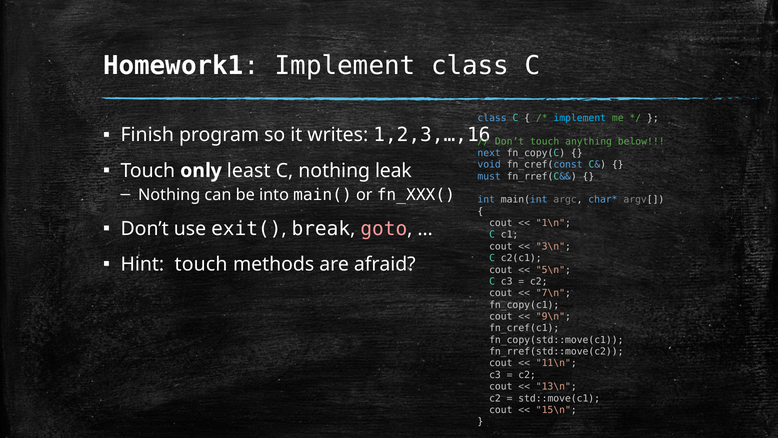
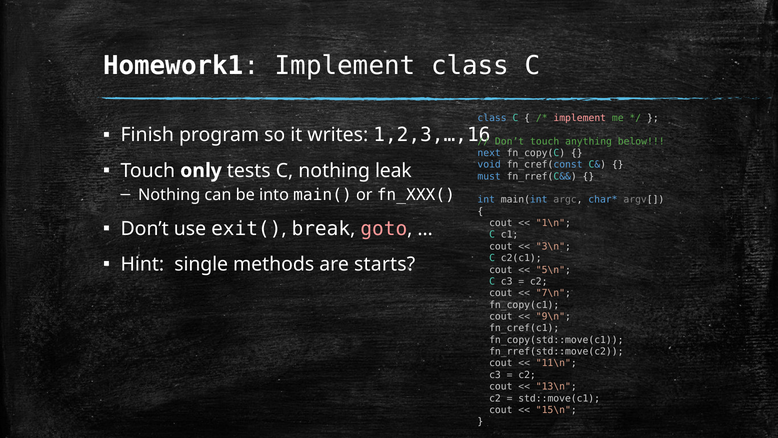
implement colour: light blue -> pink (580, 118)
least: least -> tests (249, 171)
Hint touch: touch -> single (201, 264)
afraid: afraid -> starts (385, 264)
